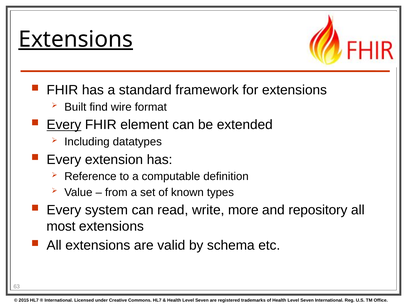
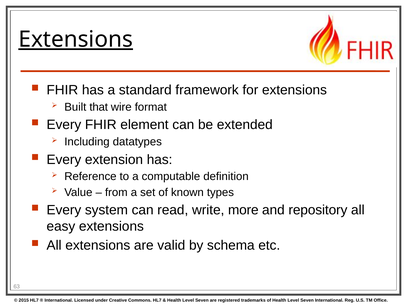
find: find -> that (99, 107)
Every underline: present -> none (64, 125)
most: most -> easy (61, 227)
